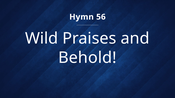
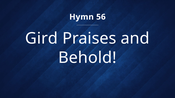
Wild: Wild -> Gird (41, 39)
